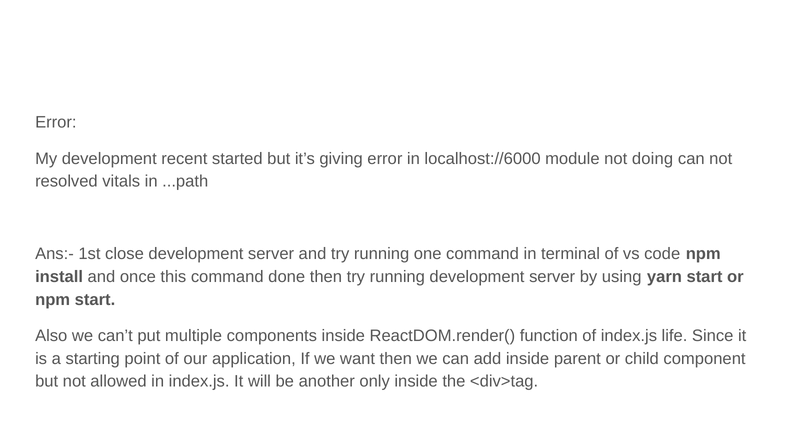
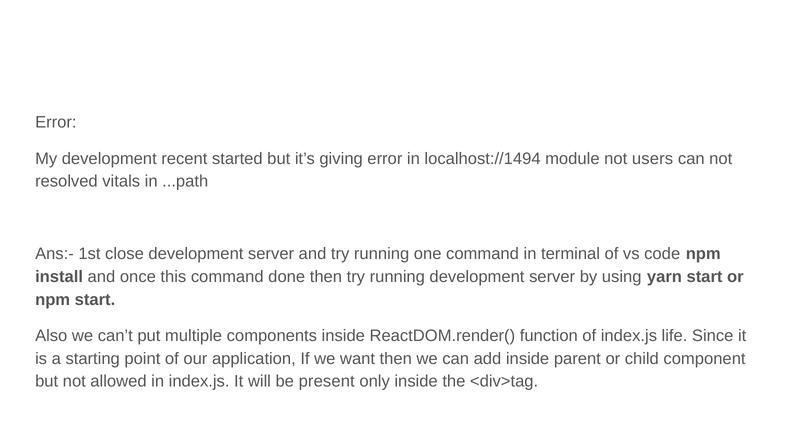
localhost://6000: localhost://6000 -> localhost://1494 (483, 159)
doing: doing -> users (653, 159)
another: another -> present (327, 382)
